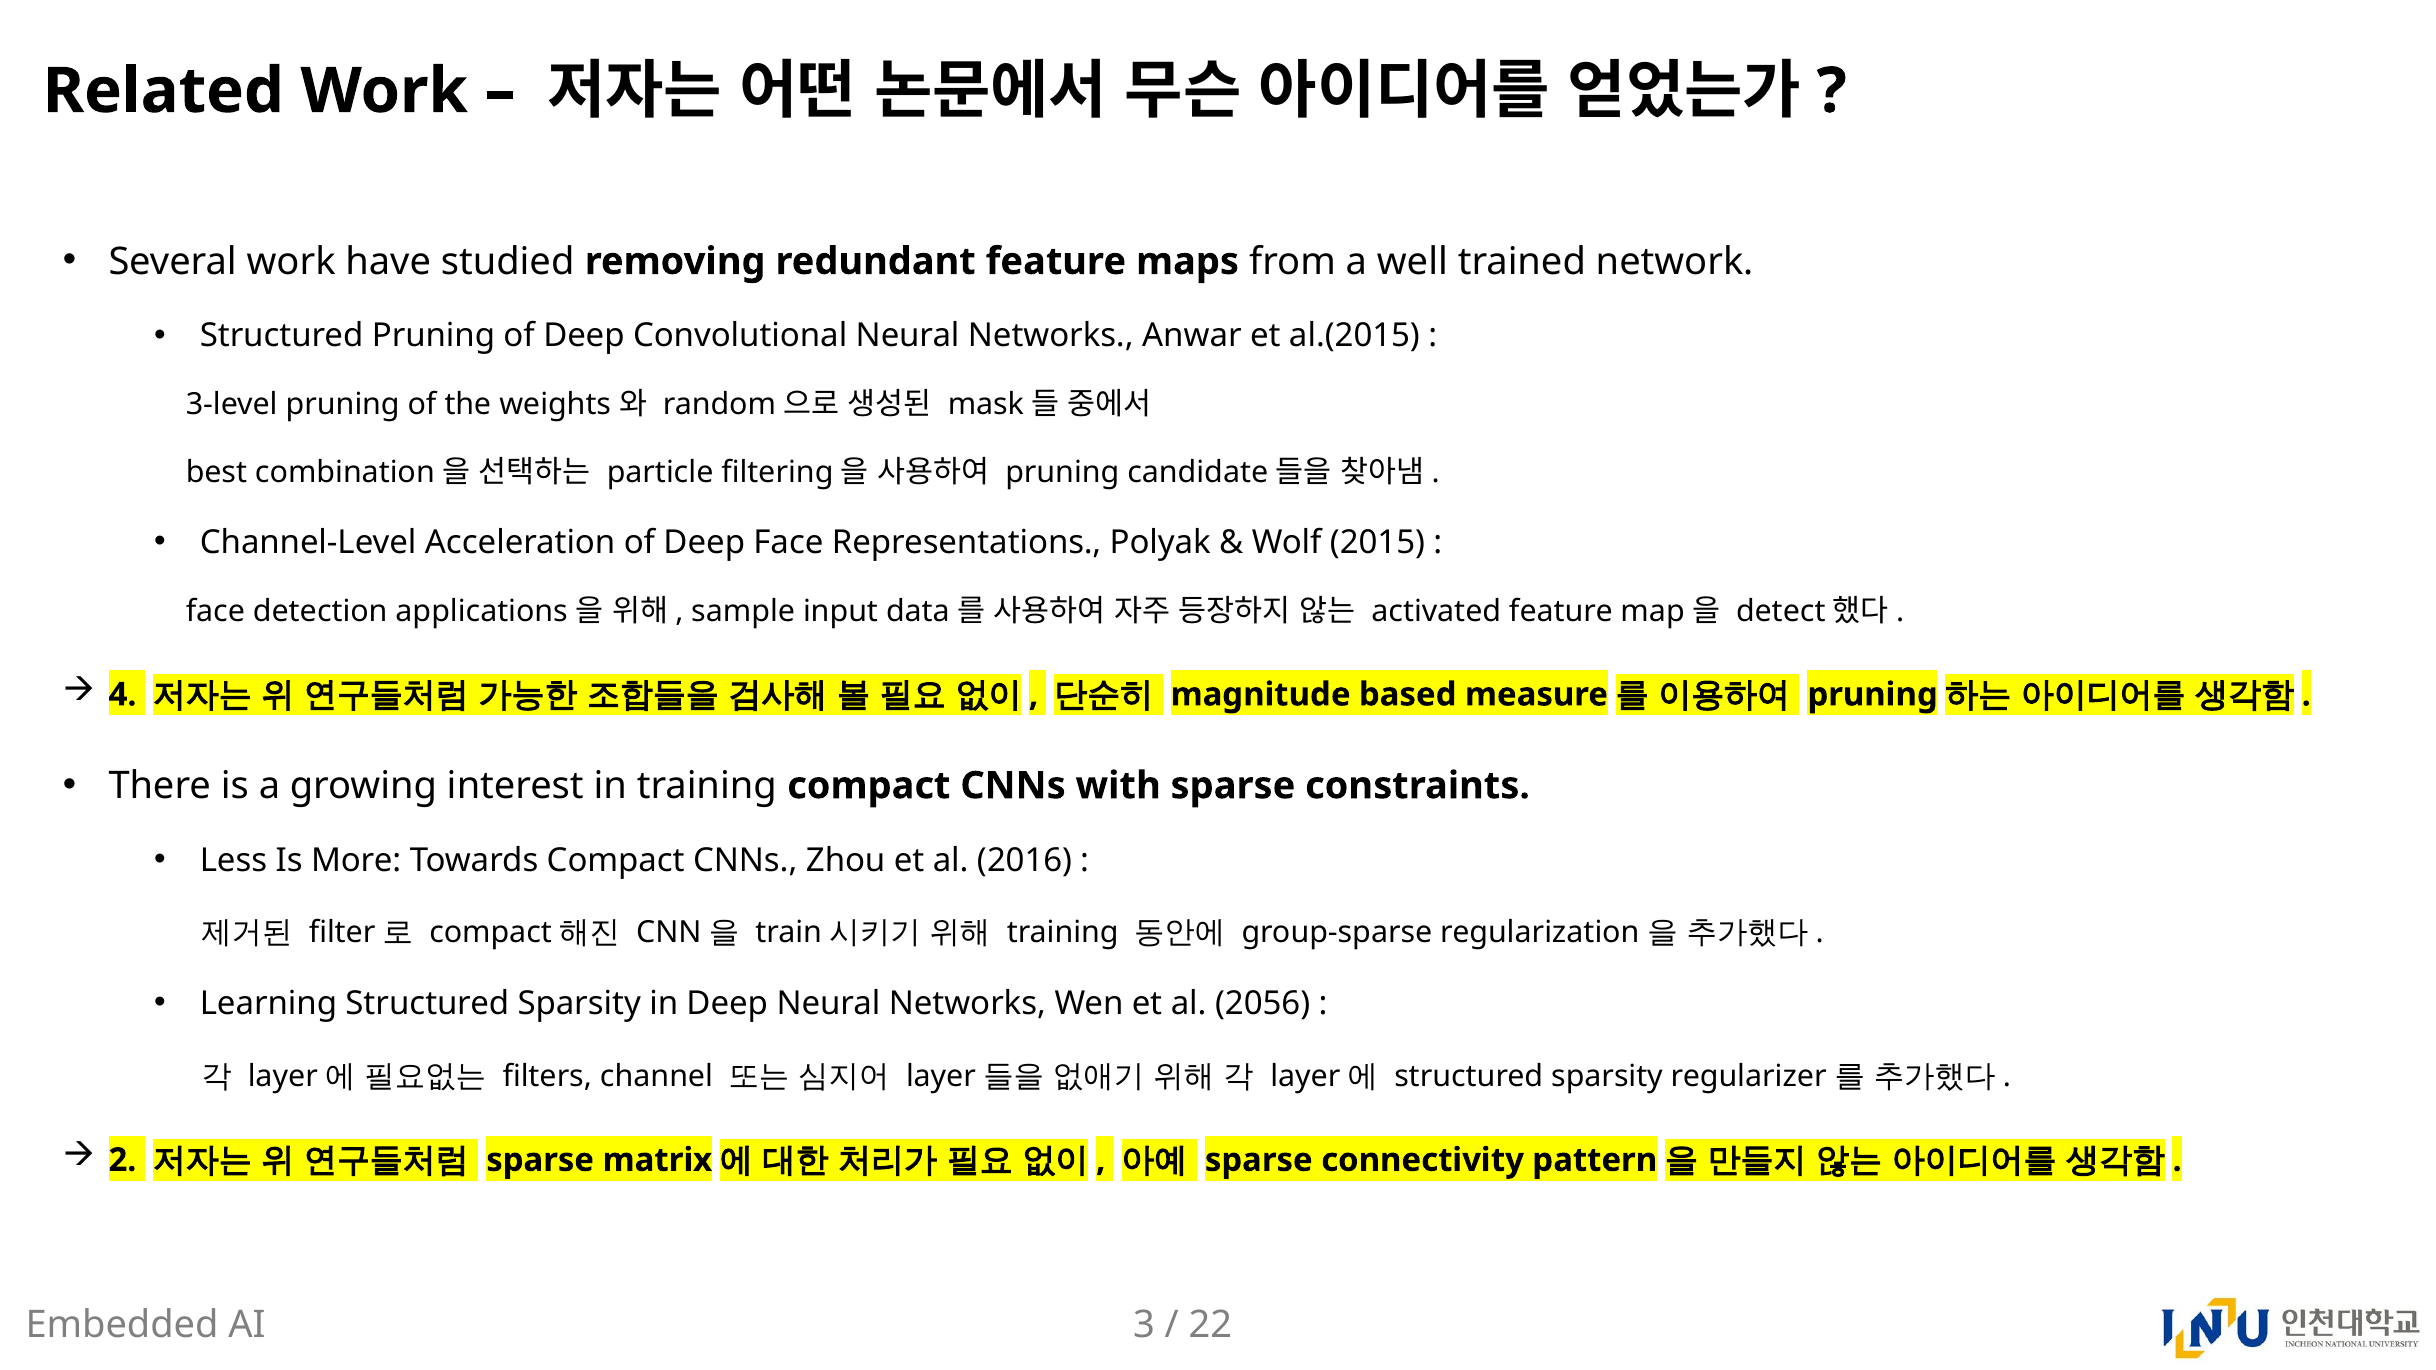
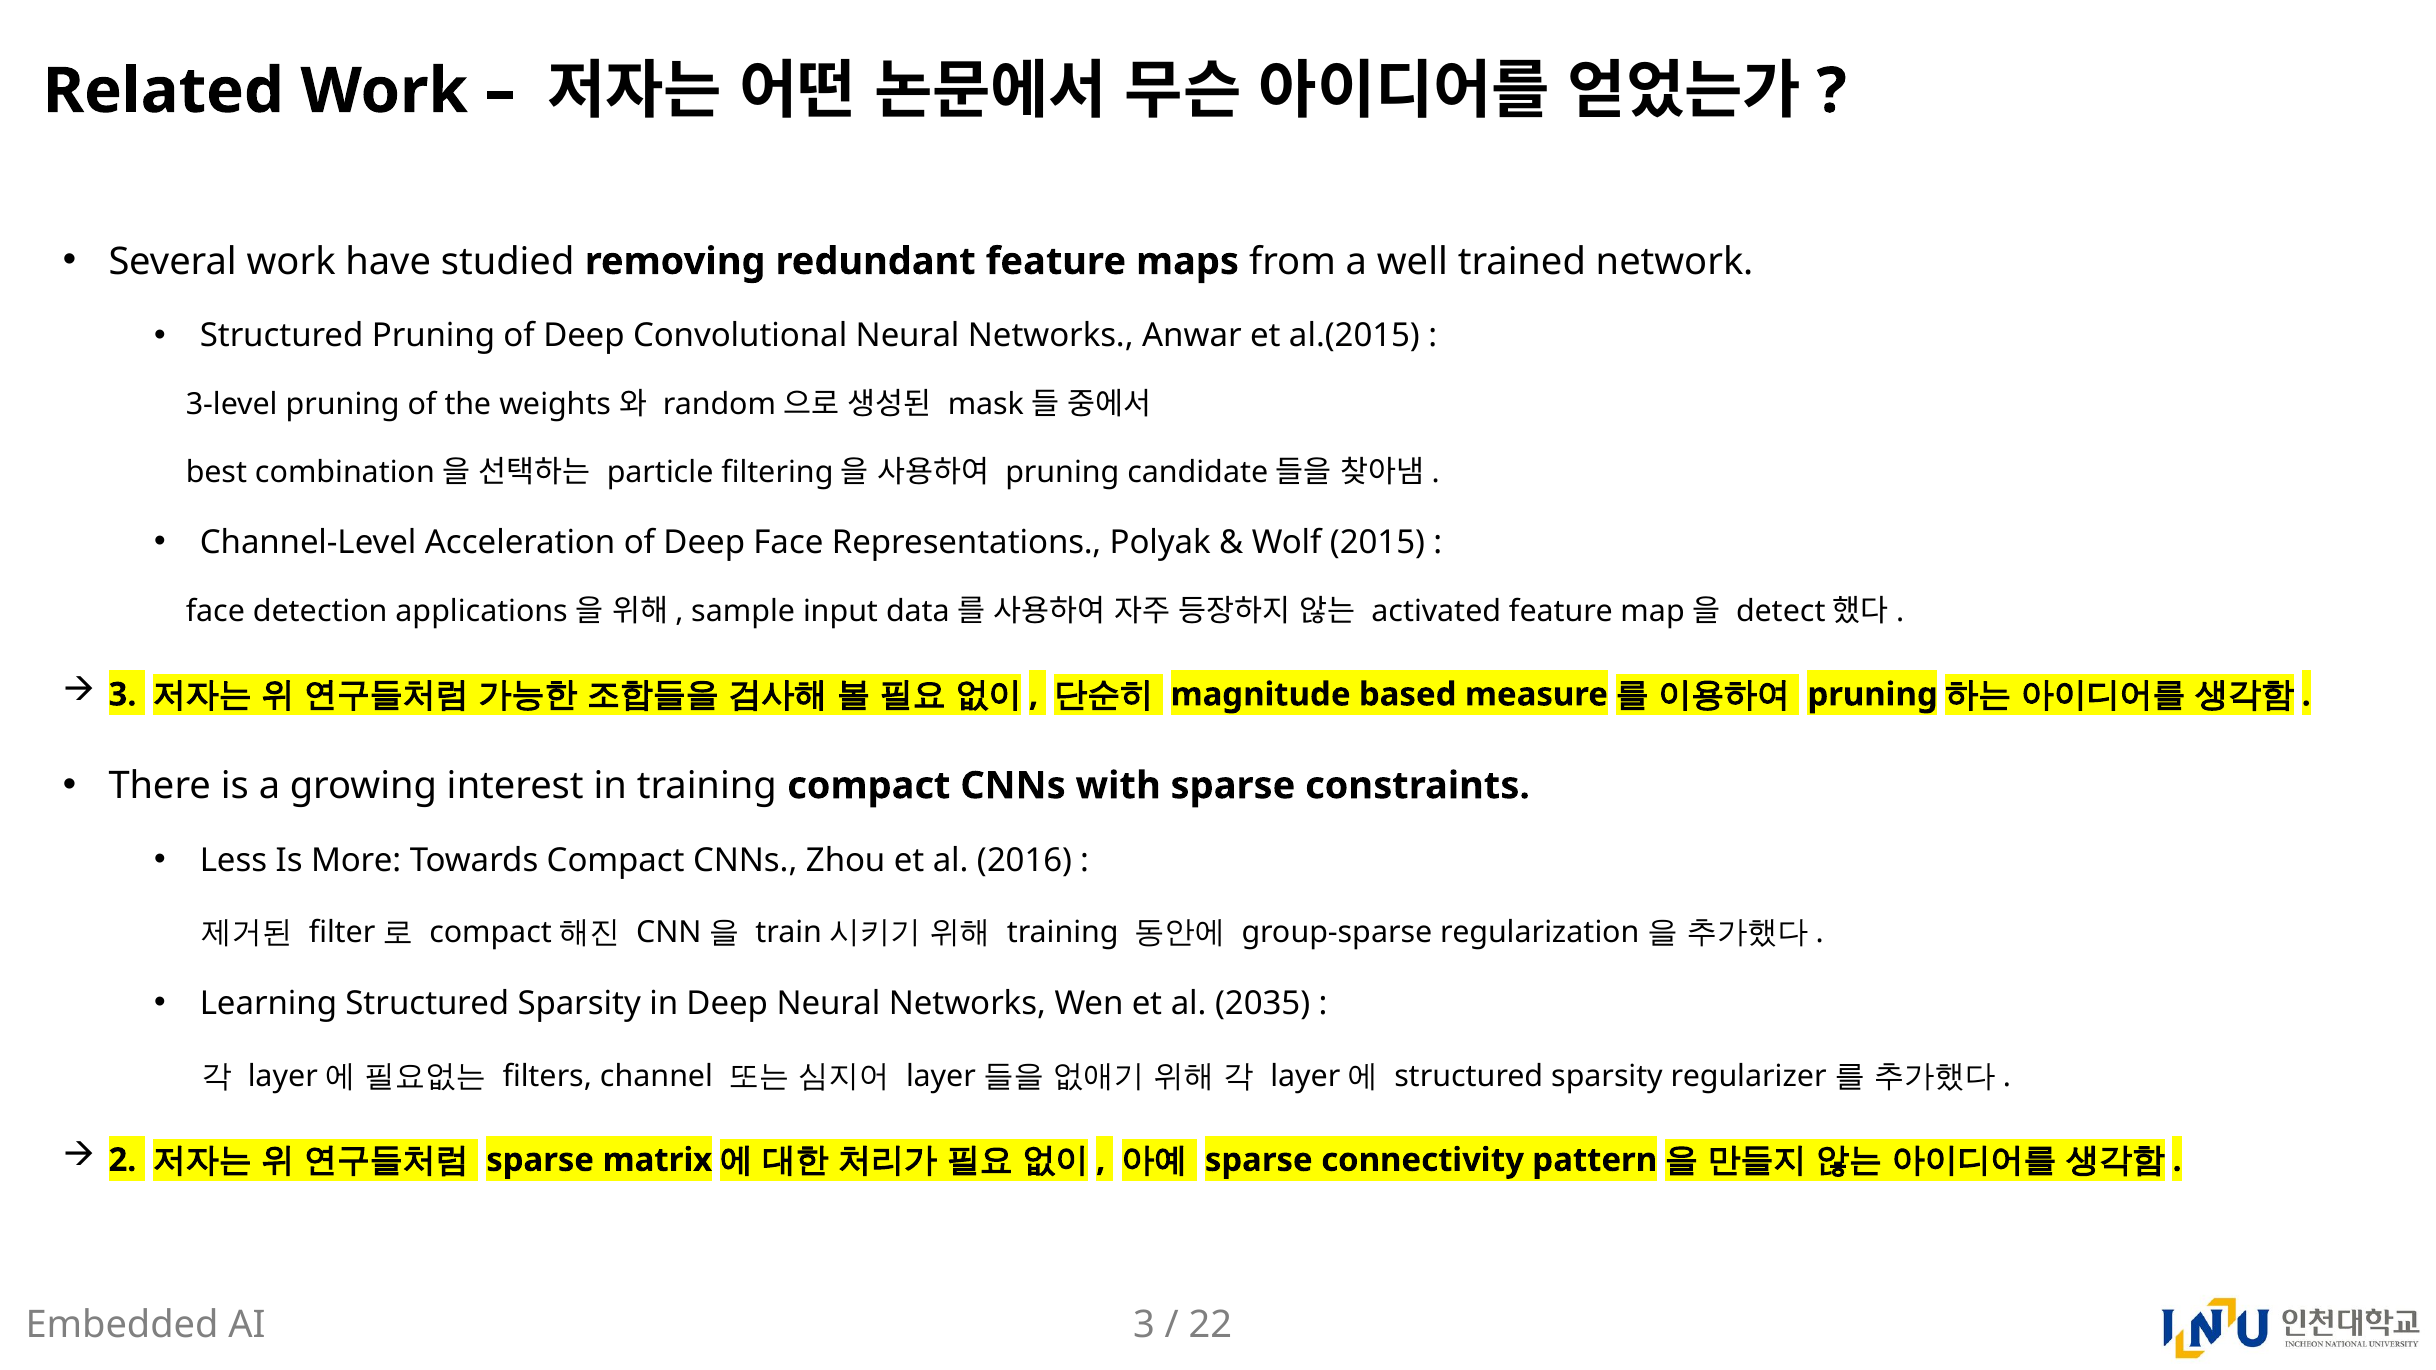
4: 4 -> 3 (123, 695)
2056: 2056 -> 2035 (1263, 1004)
